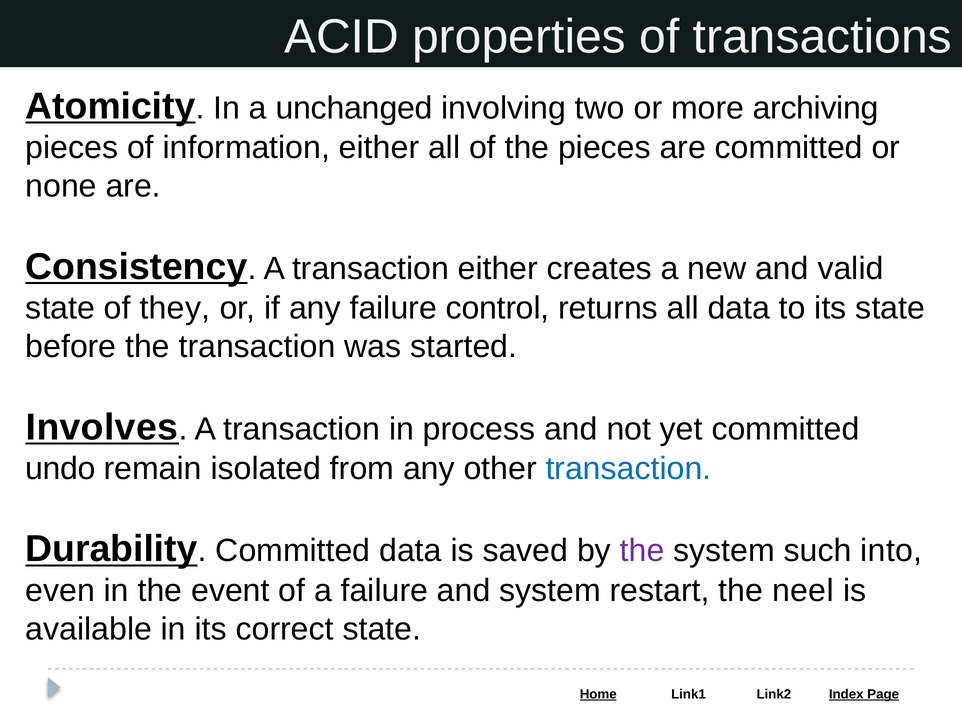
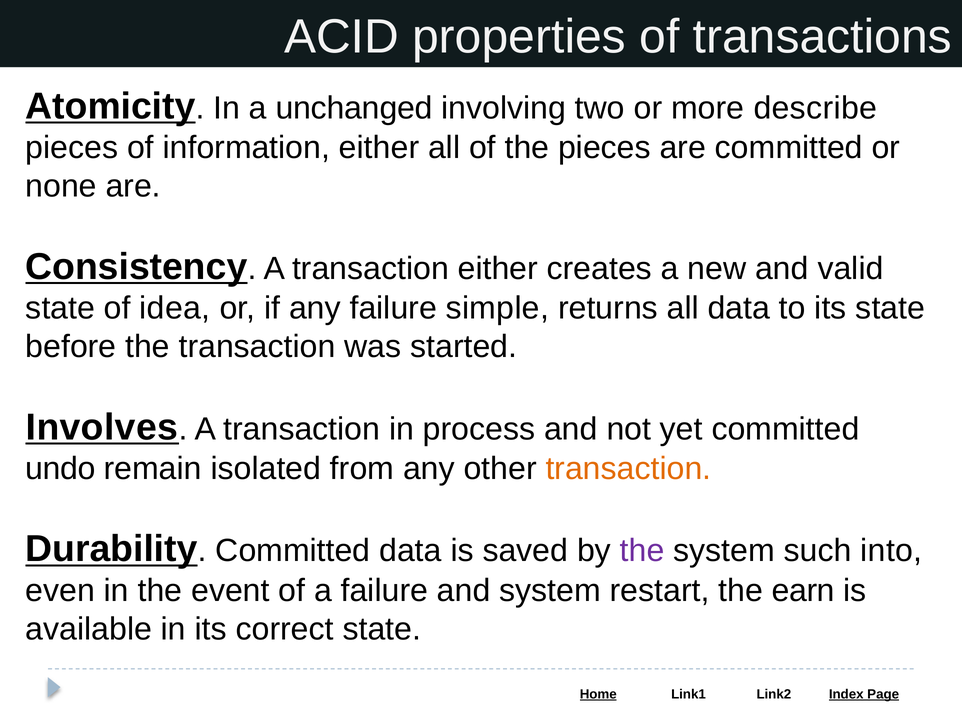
archiving: archiving -> describe (815, 108)
they: they -> idea (175, 308)
control: control -> simple (497, 308)
transaction colour: blue -> orange (628, 468)
neel: neel -> earn (803, 590)
